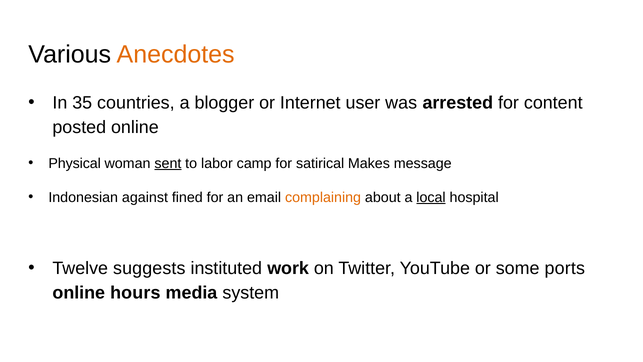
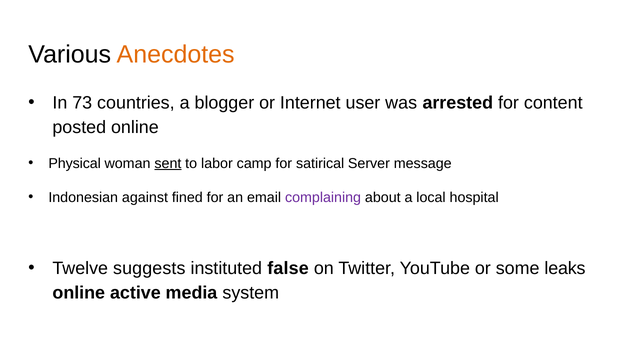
35: 35 -> 73 (82, 103)
Makes: Makes -> Server (369, 163)
complaining colour: orange -> purple (323, 197)
local underline: present -> none (431, 197)
work: work -> false (288, 268)
ports: ports -> leaks (565, 268)
hours: hours -> active (135, 293)
